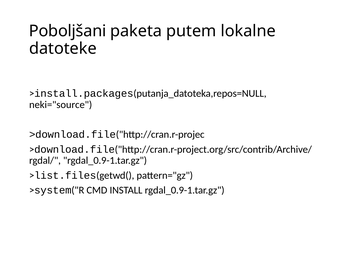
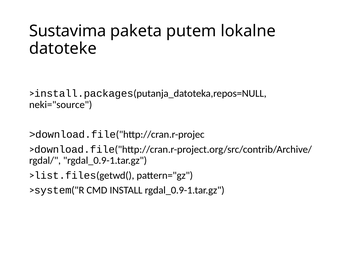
Poboljšani: Poboljšani -> Sustavima (68, 31)
